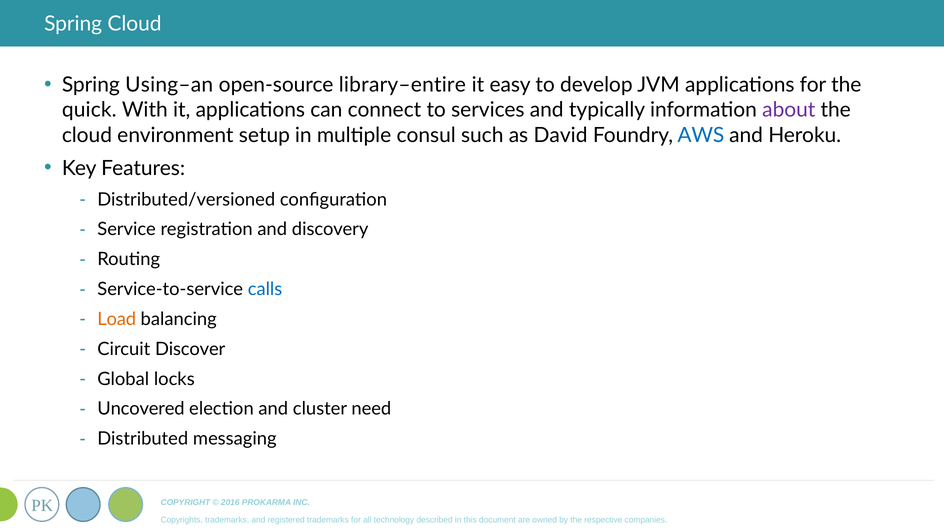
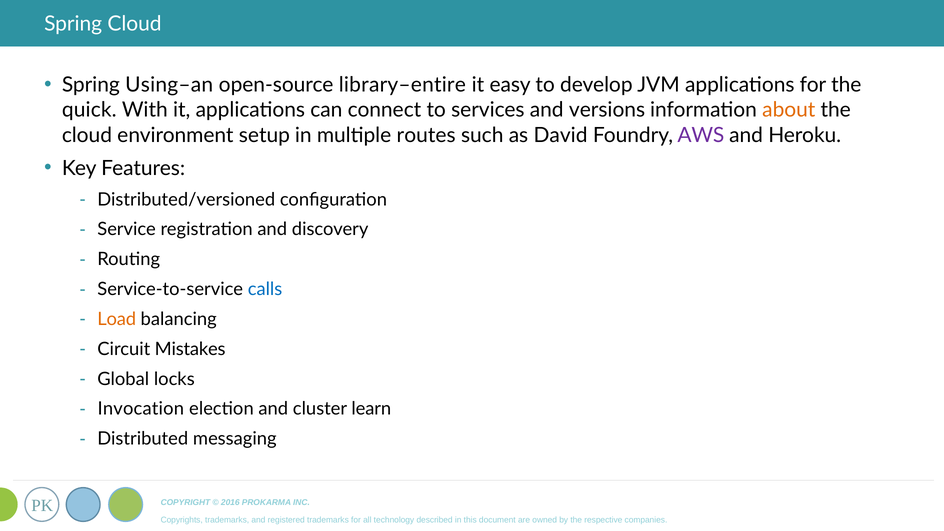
typically: typically -> versions (607, 110)
about colour: purple -> orange (789, 110)
consul: consul -> routes (426, 135)
AWS colour: blue -> purple (701, 135)
Discover: Discover -> Mistakes (190, 349)
Uncovered: Uncovered -> Invocation (141, 409)
need: need -> learn (371, 409)
